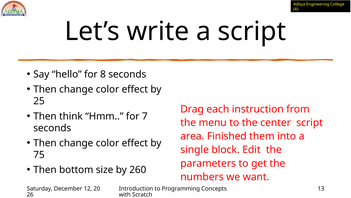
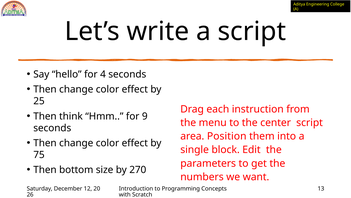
8: 8 -> 4 (103, 74)
7: 7 -> 9 (145, 116)
Finished: Finished -> Position (227, 136)
260: 260 -> 270 (138, 169)
